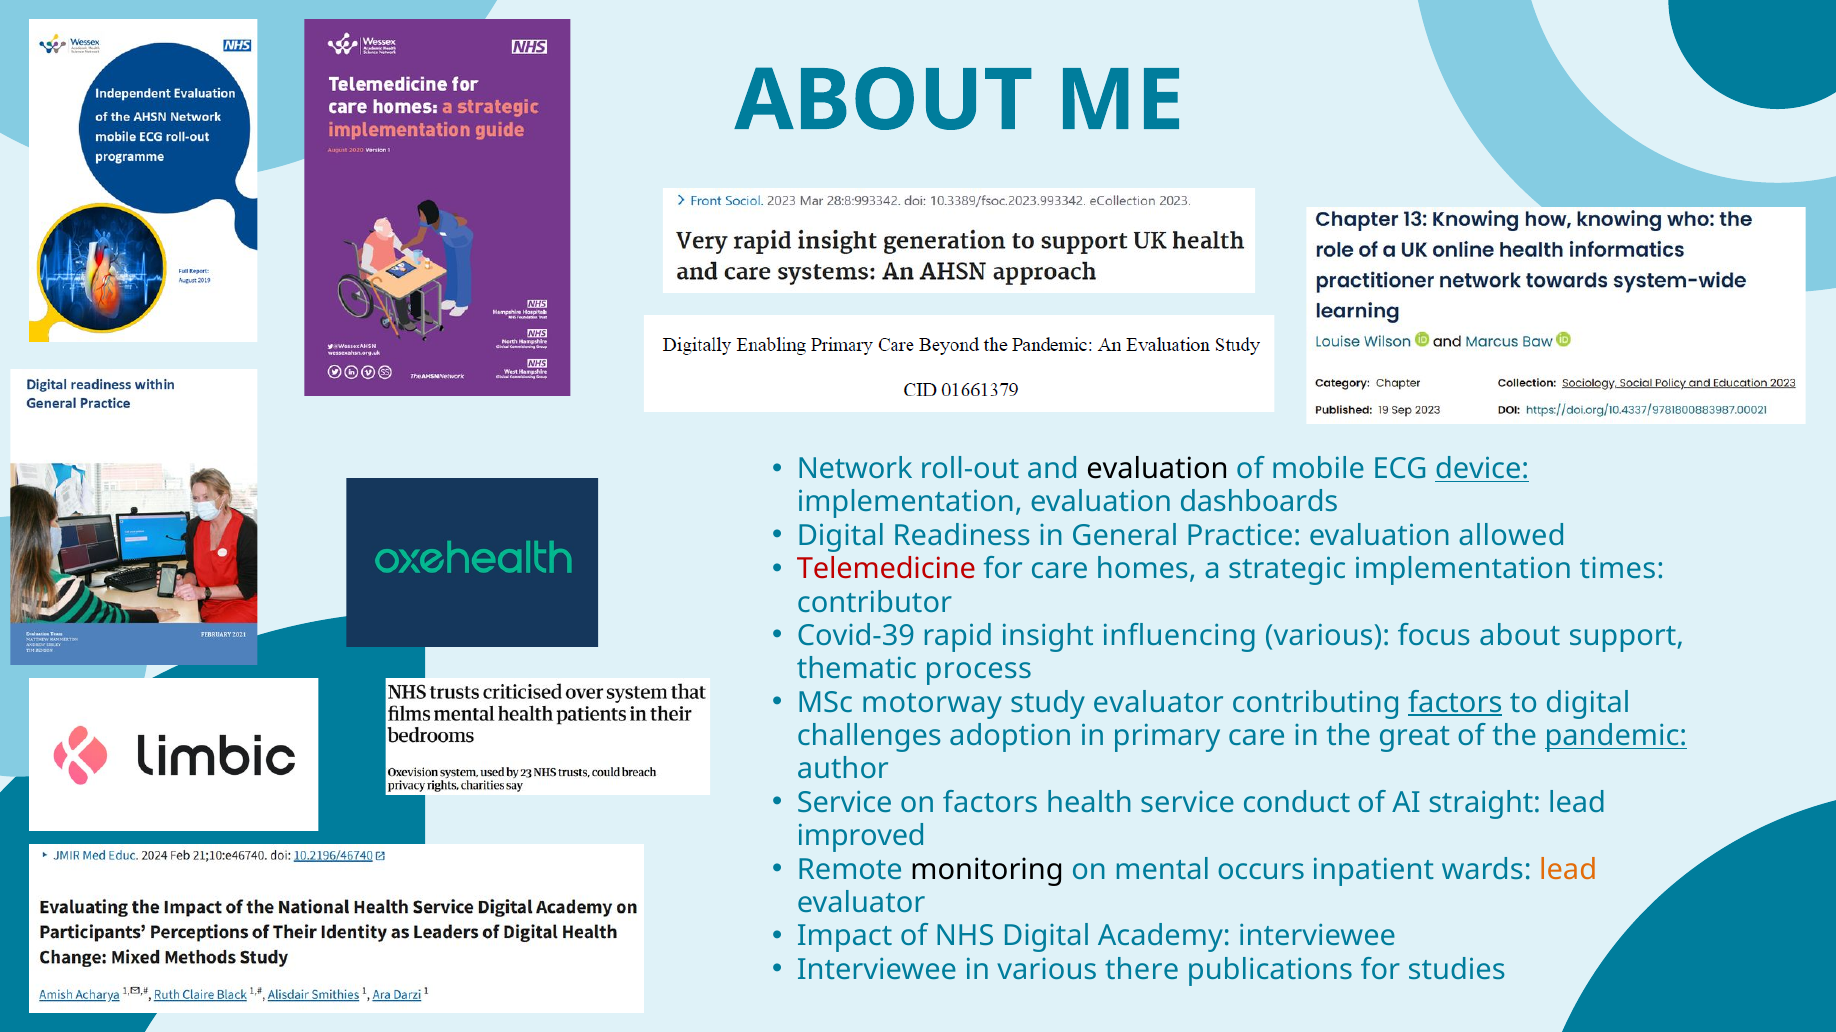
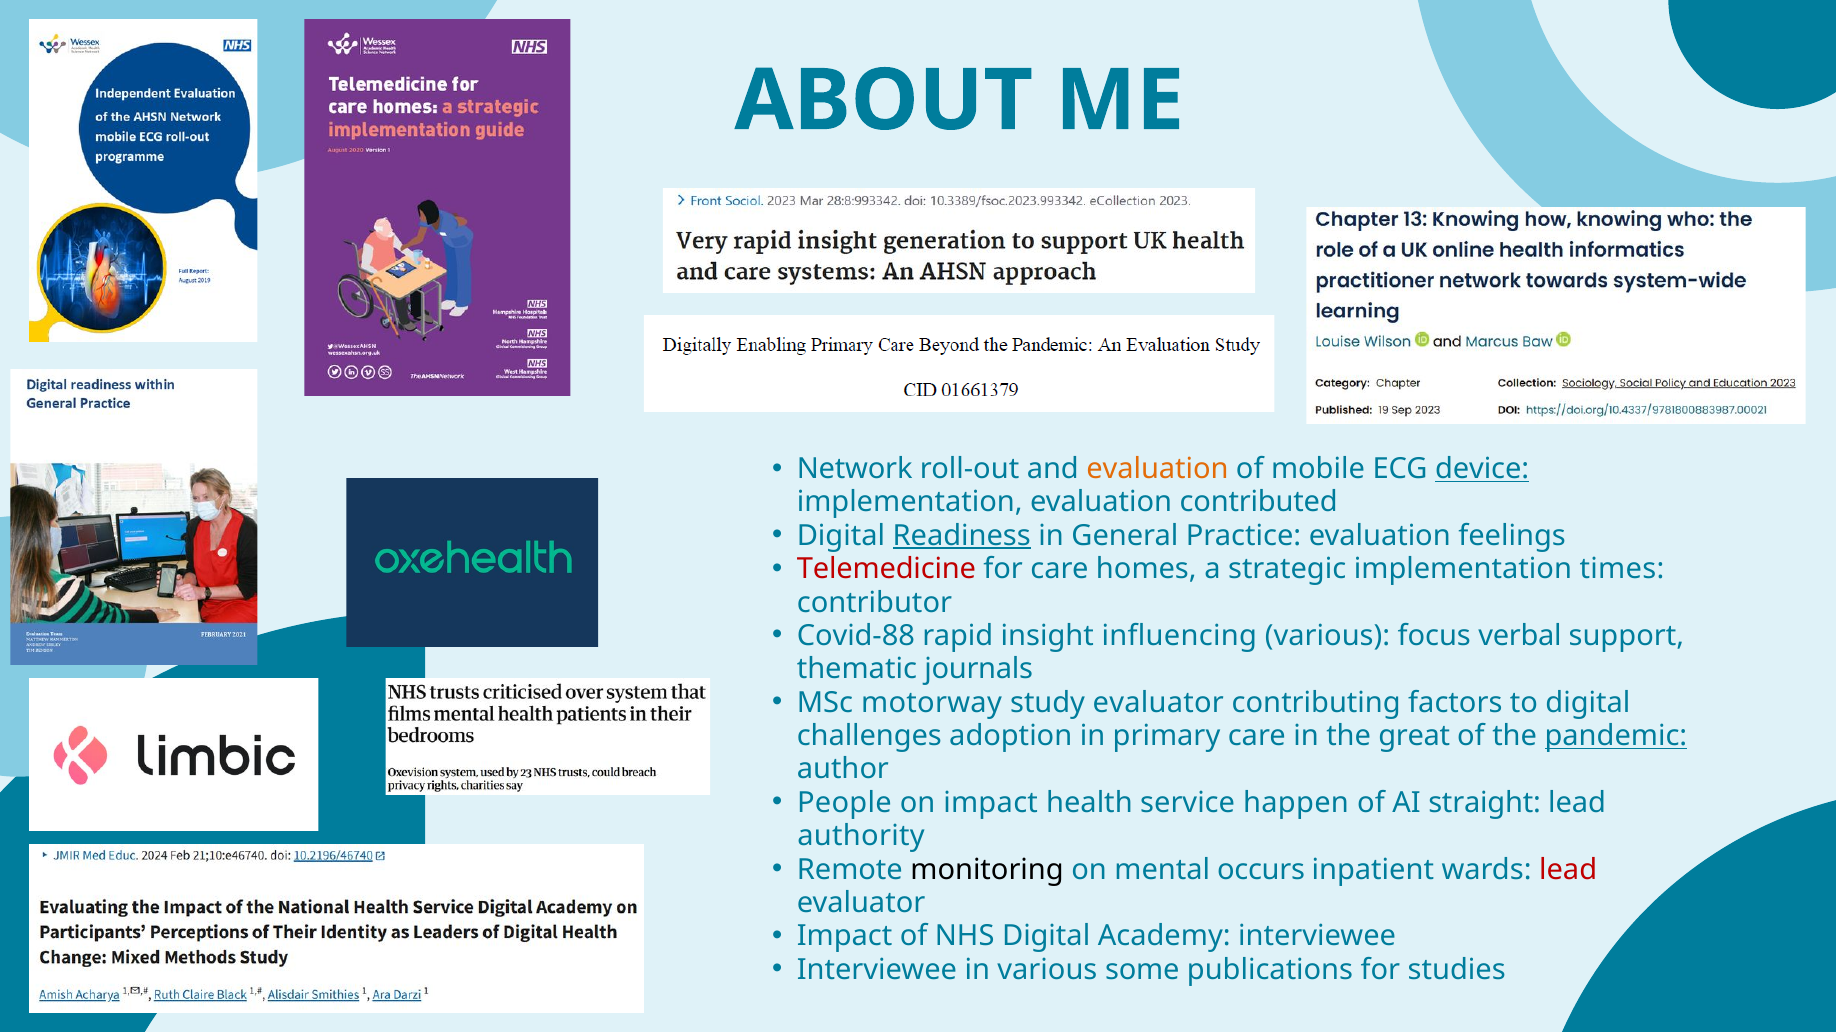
evaluation colour: black -> orange (1157, 469)
dashboards: dashboards -> contributed (1259, 503)
Readiness underline: none -> present (962, 536)
allowed: allowed -> feelings (1512, 536)
Covid-39: Covid-39 -> Covid-88 (856, 636)
focus about: about -> verbal (1520, 636)
process: process -> journals (979, 670)
factors underline: present -> none (1455, 703)
Service: Service -> People (844, 803)
on factors: factors -> impact (991, 803)
conduct: conduct -> happen (1296, 803)
improved: improved -> authority (861, 837)
lead colour: orange -> red (1568, 870)
there: there -> some (1142, 970)
